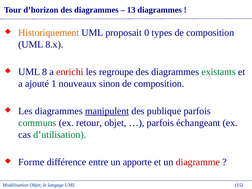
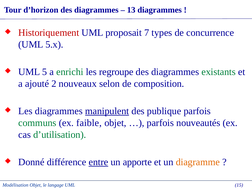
Historiquement colour: orange -> red (49, 33)
0: 0 -> 7 (147, 33)
types de composition: composition -> concurrence (210, 33)
8.x: 8.x -> 5.x (54, 44)
8: 8 -> 5 (45, 72)
enrichi colour: red -> green (70, 72)
1: 1 -> 2 (54, 84)
sinon: sinon -> selon (110, 84)
retour: retour -> faible (89, 123)
échangeant: échangeant -> nouveautés (198, 123)
Forme: Forme -> Donné (31, 162)
entre underline: none -> present (98, 162)
diagramme colour: red -> orange (198, 162)
